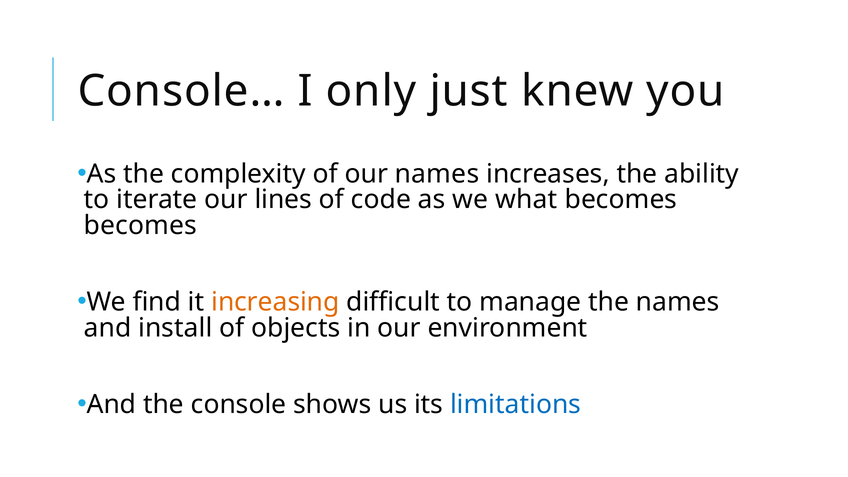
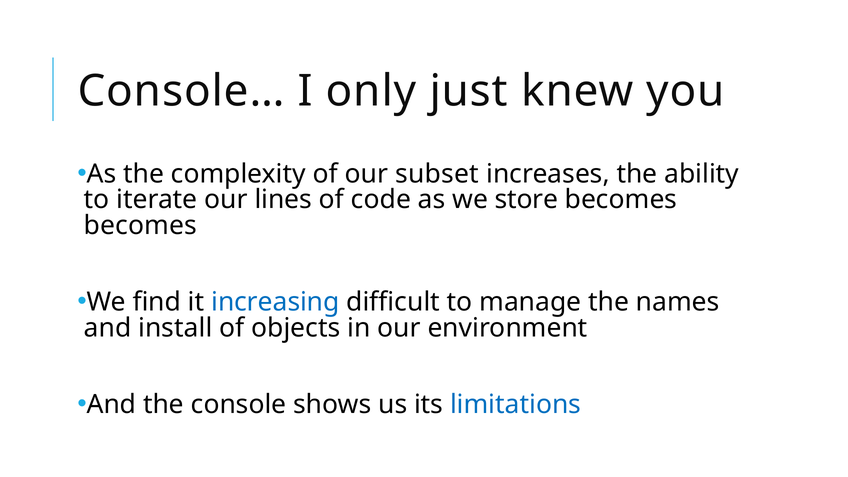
our names: names -> subset (437, 174)
what: what -> store (527, 200)
increasing colour: orange -> blue (275, 302)
